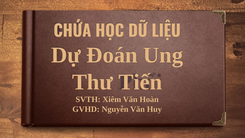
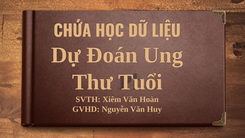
Tiến: Tiến -> Tuổi (140, 82)
